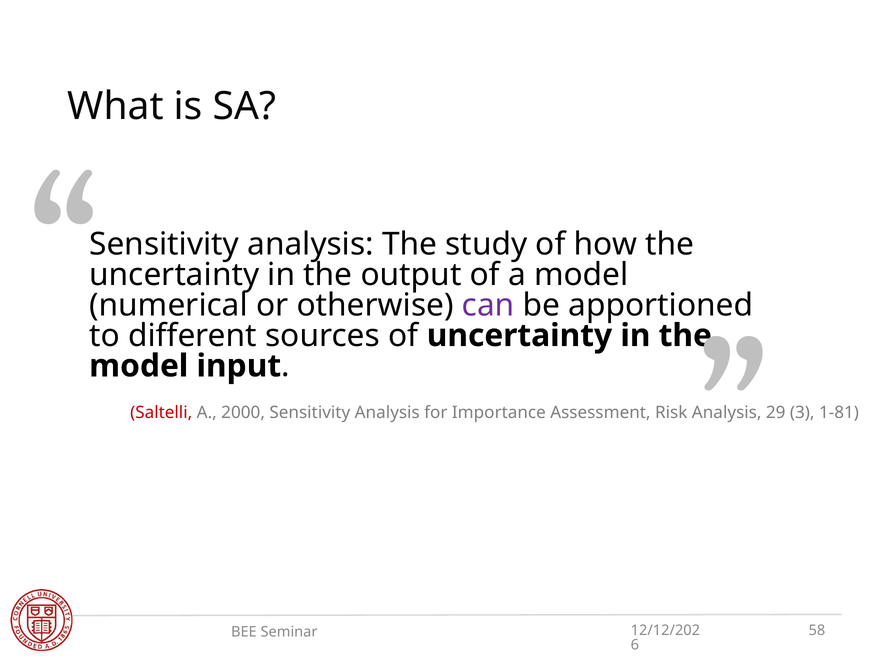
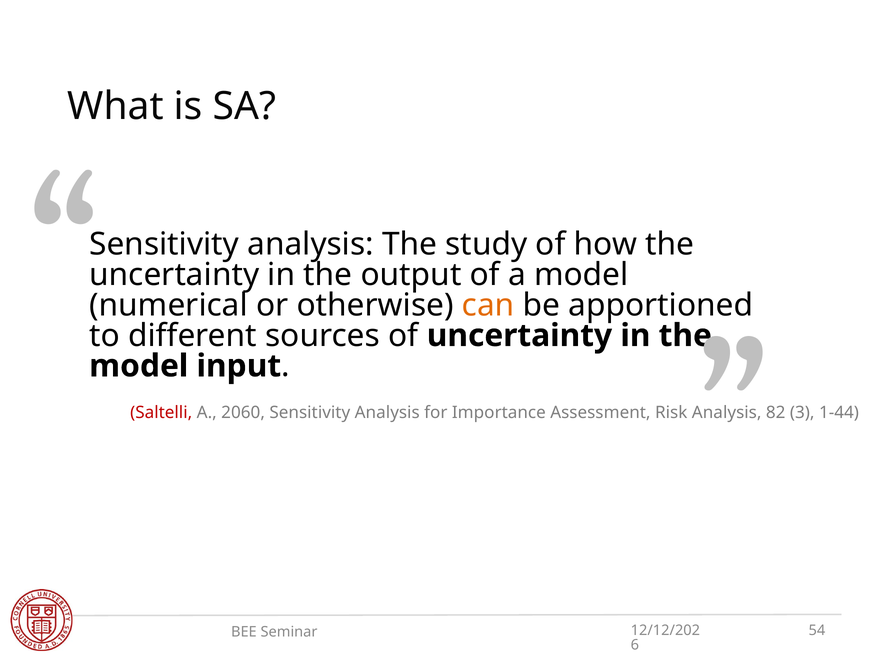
can colour: purple -> orange (488, 305)
2000: 2000 -> 2060 (243, 413)
29: 29 -> 82 (776, 413)
1-81: 1-81 -> 1-44 (839, 413)
58: 58 -> 54 (817, 631)
